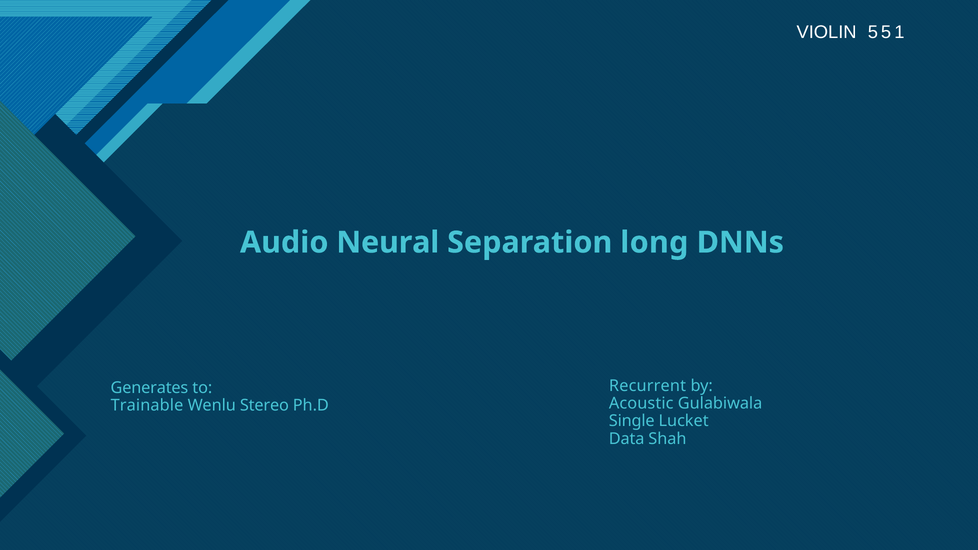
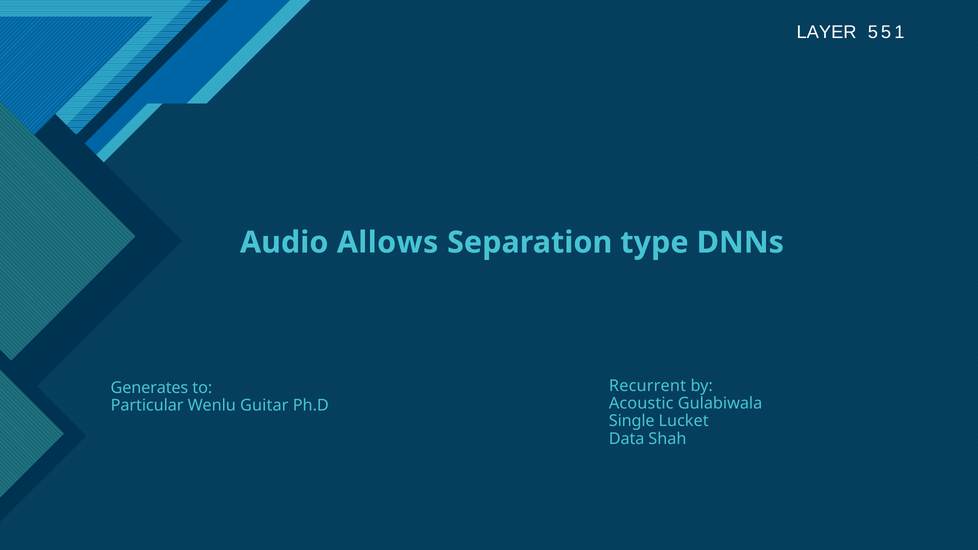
VIOLIN: VIOLIN -> LAYER (827, 32)
Neural: Neural -> Allows (388, 243)
long: long -> type (654, 243)
Trainable: Trainable -> Particular (147, 406)
Stereo: Stereo -> Guitar (264, 406)
